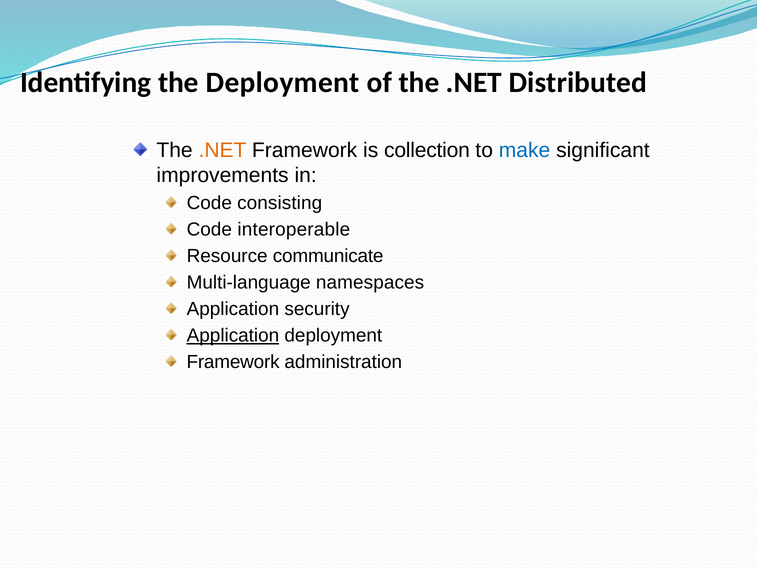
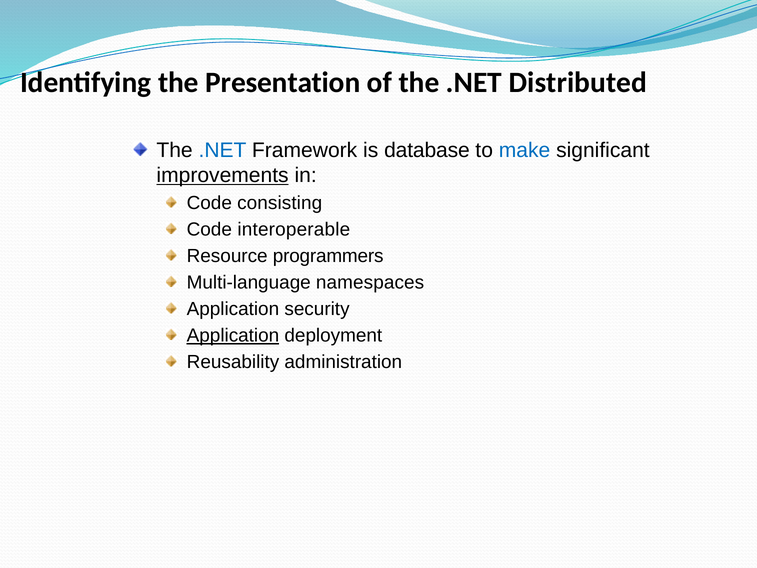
the Deployment: Deployment -> Presentation (283, 82)
.NET colour: orange -> blue (222, 150)
collection: collection -> database (427, 150)
improvements underline: none -> present (223, 175)
communicate: communicate -> programmers (328, 256)
Framework: Framework -> Reusability (233, 362)
